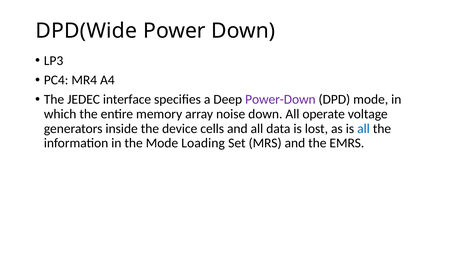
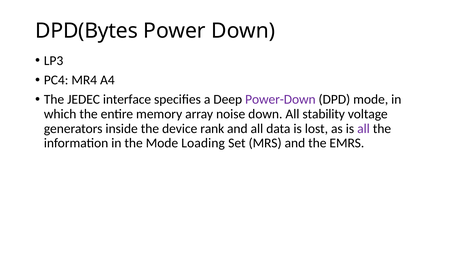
DPD(Wide: DPD(Wide -> DPD(Bytes (87, 31)
operate: operate -> stability (324, 114)
cells: cells -> rank (212, 129)
all colour: blue -> purple (363, 129)
